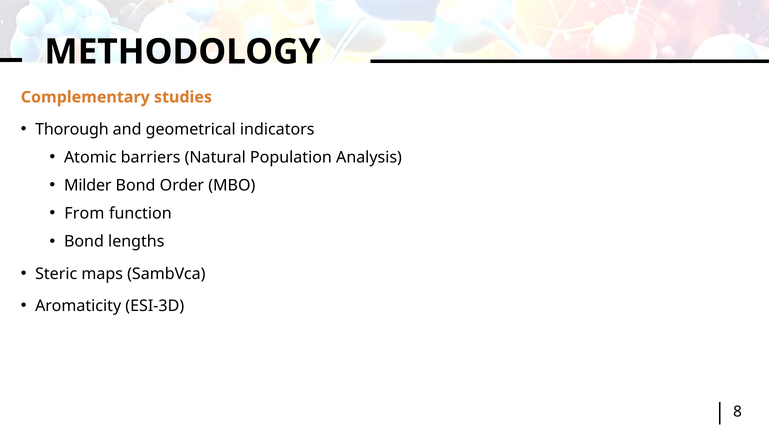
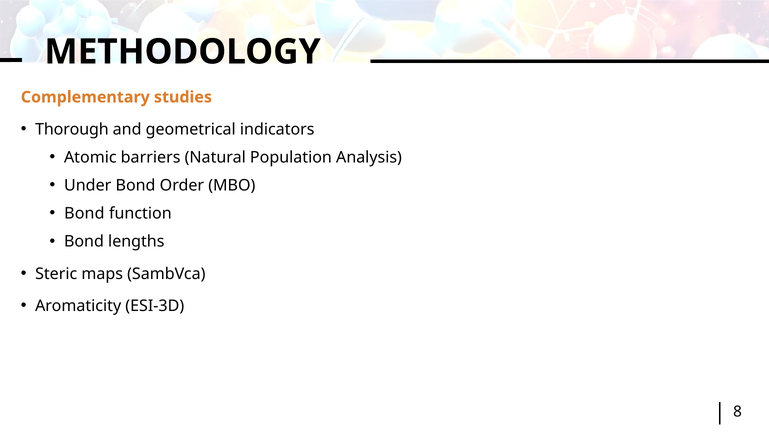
Milder: Milder -> Under (88, 185)
From: From -> Bond (84, 213)
